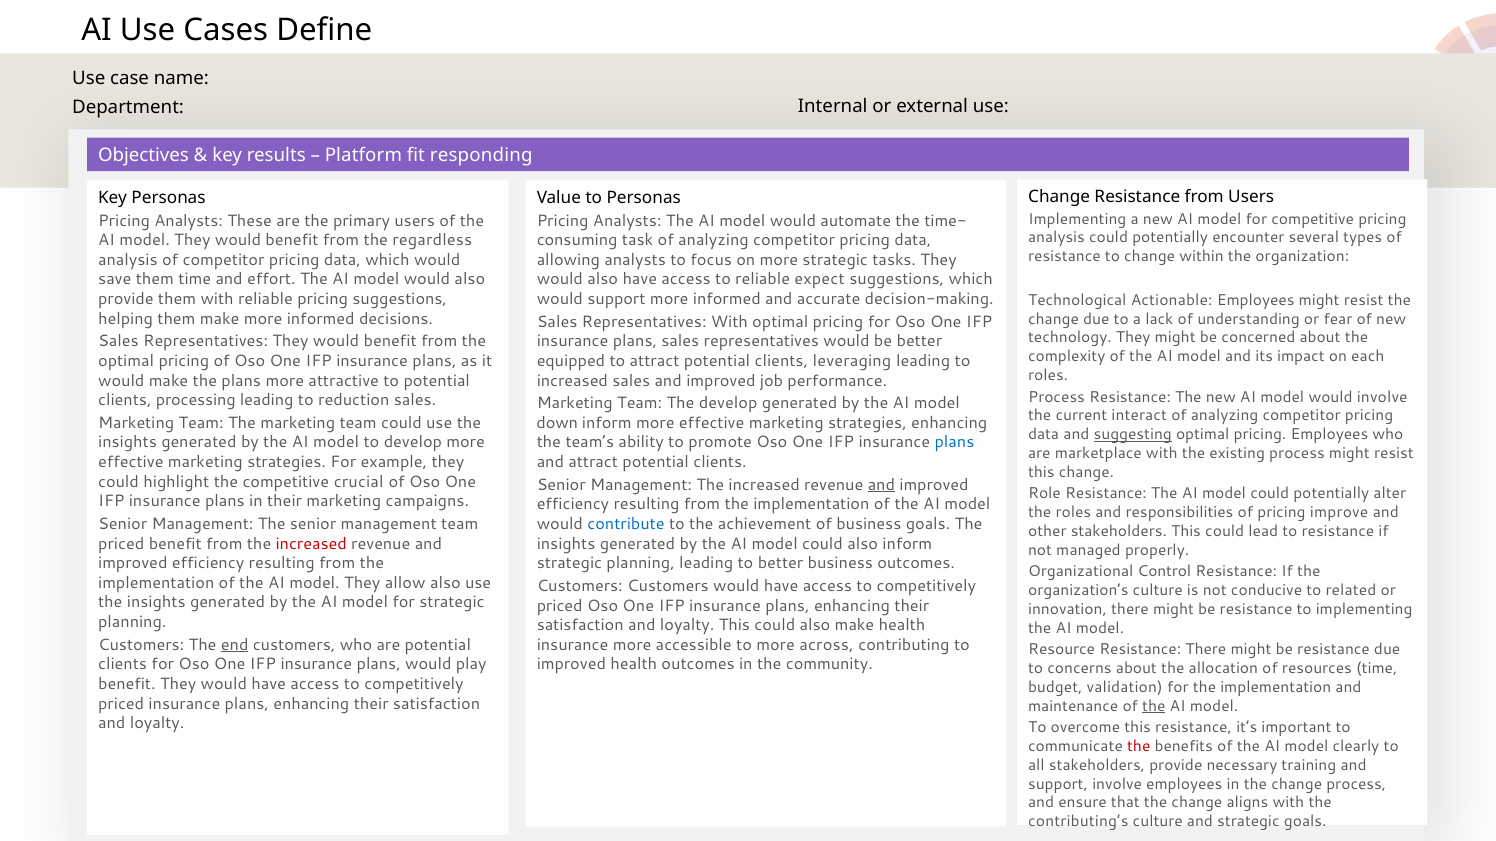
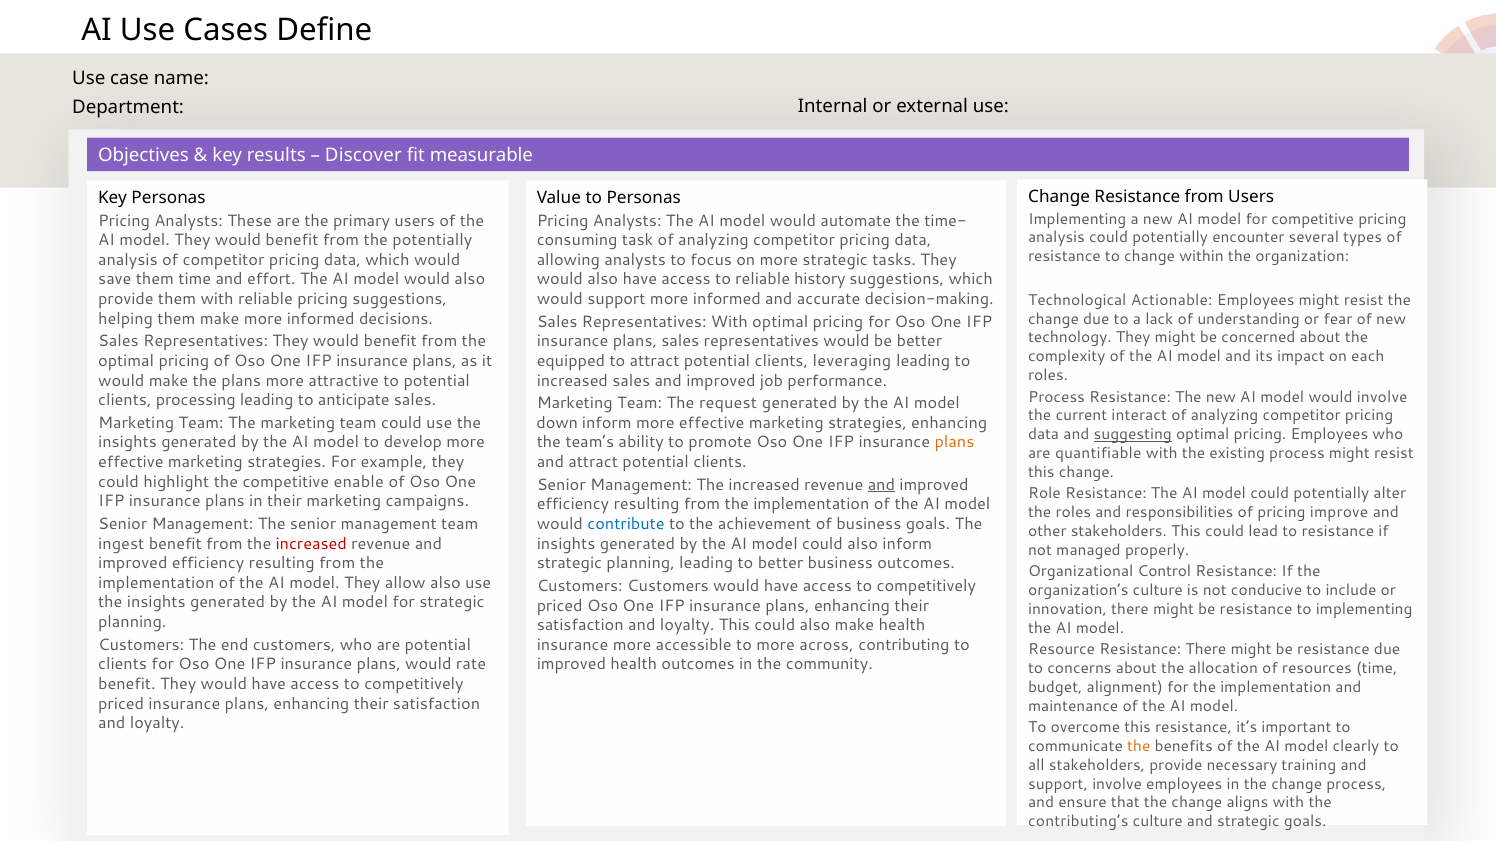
Platform: Platform -> Discover (363, 156)
responding: responding -> measurable (481, 156)
the regardless: regardless -> potentially (432, 240)
expect: expect -> history (820, 280)
reduction: reduction -> anticipate (354, 400)
The develop: develop -> request (728, 404)
plans colour: blue -> orange (954, 443)
marketplace: marketplace -> quantifiable (1098, 453)
crucial: crucial -> enable (359, 482)
priced: priced -> ingest (121, 544)
related: related -> include (1351, 591)
end underline: present -> none (235, 645)
play: play -> rate (471, 665)
validation: validation -> alignment (1125, 688)
the underline: present -> none (1154, 706)
the colour: red -> orange (1139, 747)
